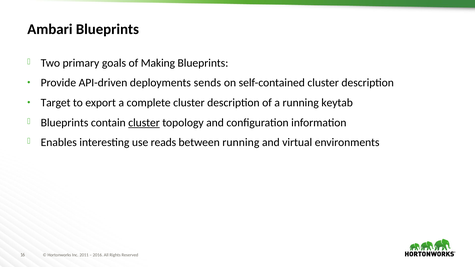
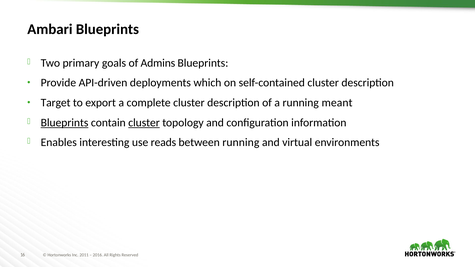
Making: Making -> Admins (158, 63)
sends: sends -> which (207, 83)
keytab: keytab -> meant (337, 103)
Blueprints underline: none -> present (65, 123)
